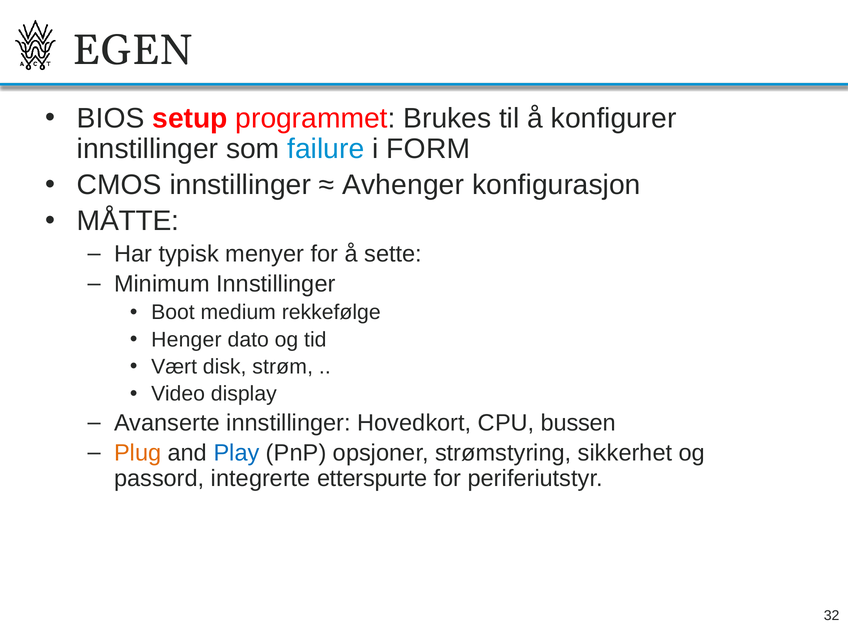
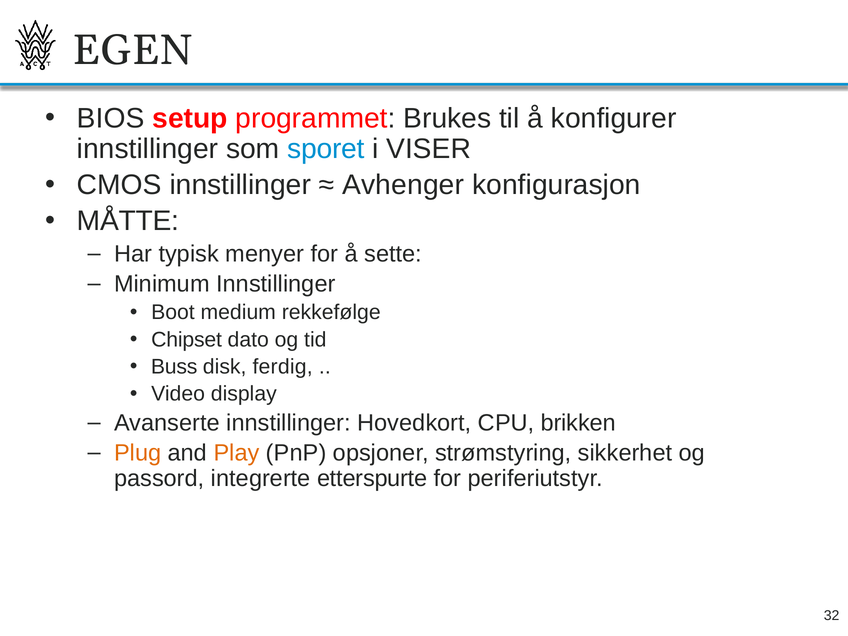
failure: failure -> sporet (326, 149)
FORM: FORM -> VISER (429, 149)
Henger: Henger -> Chipset (187, 340)
Vært: Vært -> Buss (174, 367)
strøm: strøm -> ferdig (283, 367)
bussen: bussen -> brikken (578, 423)
Play colour: blue -> orange (237, 453)
